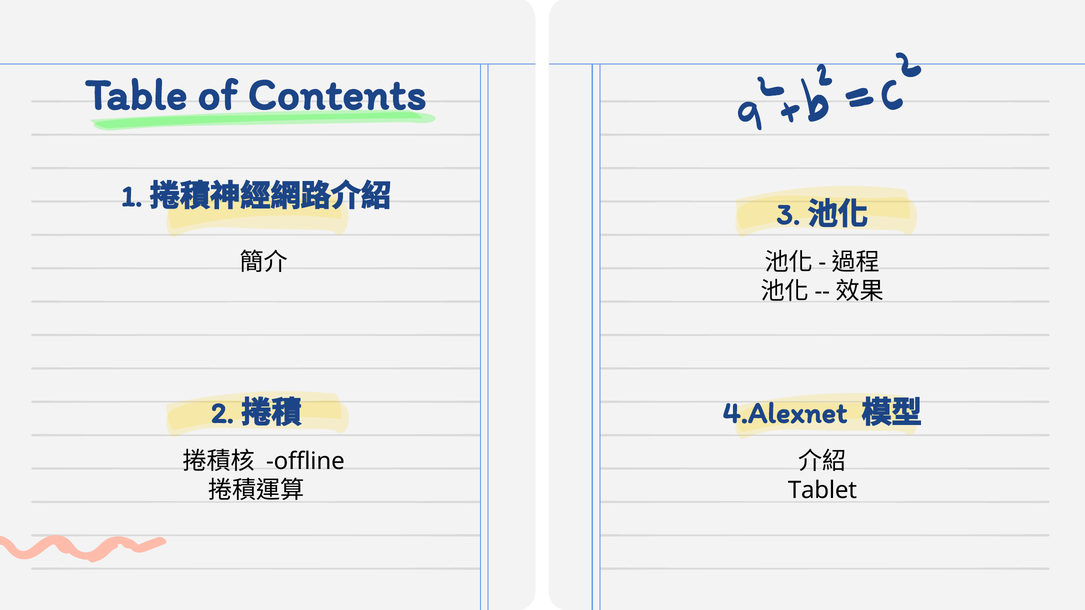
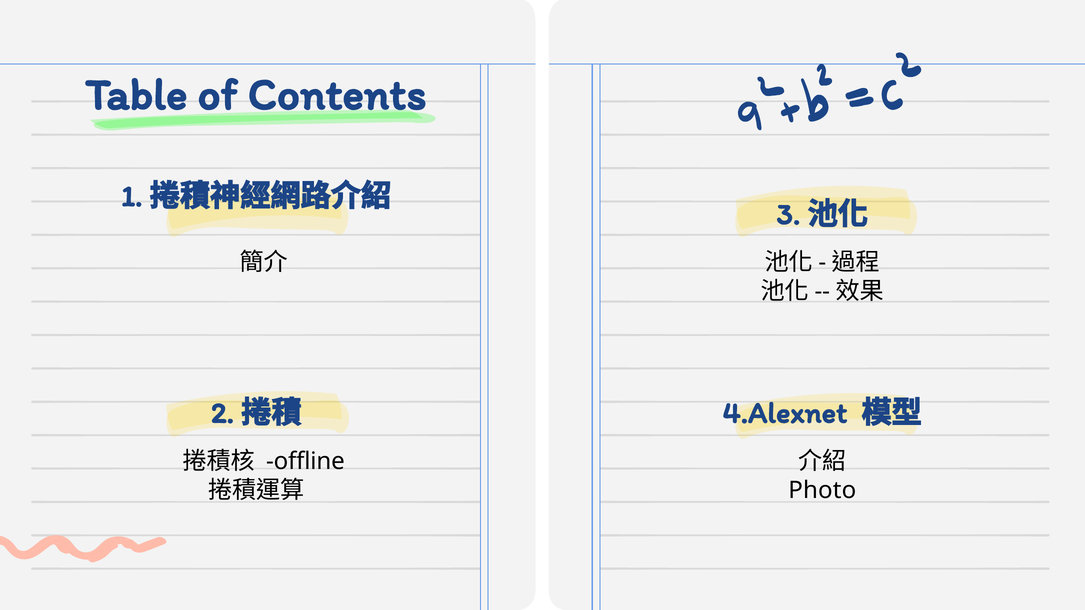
Tablet: Tablet -> Photo (822, 491)
